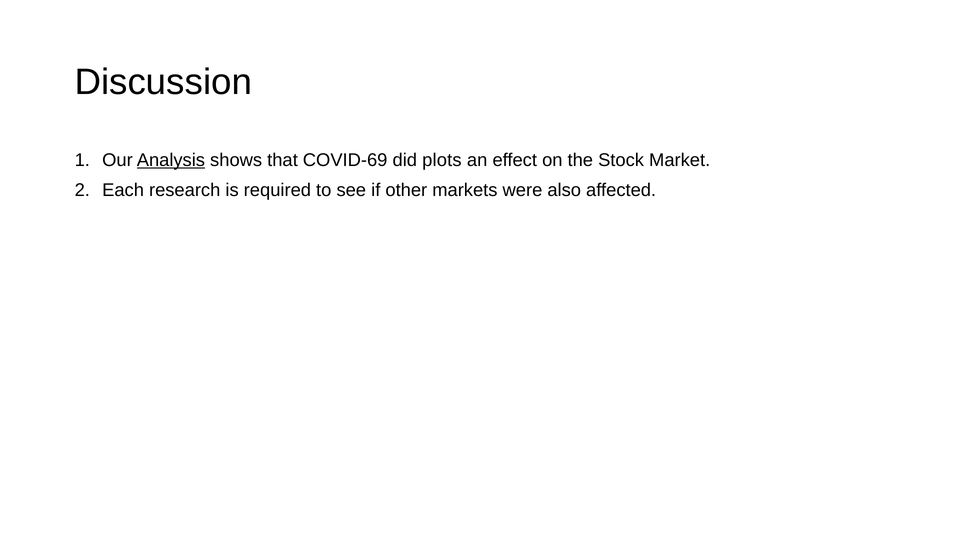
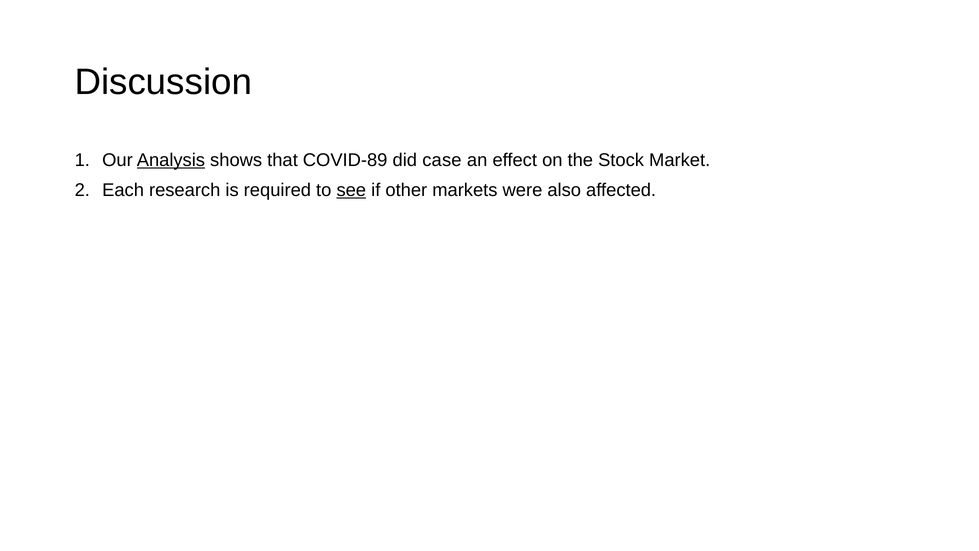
COVID-69: COVID-69 -> COVID-89 (345, 160)
plots: plots -> case (442, 160)
see underline: none -> present (351, 190)
